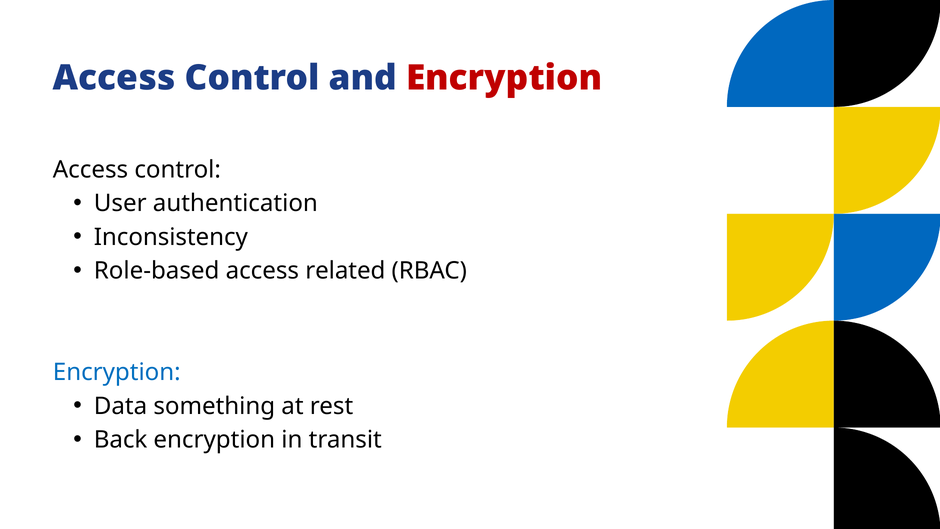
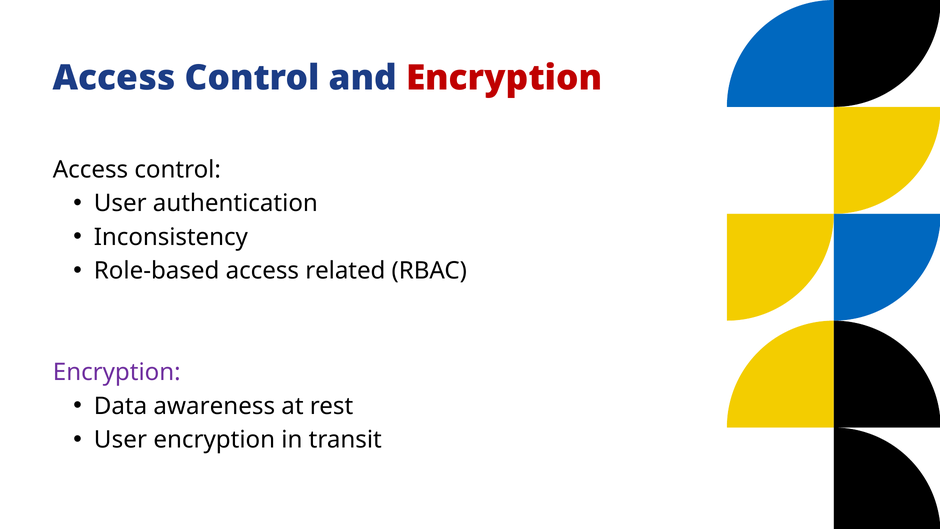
Encryption colour: blue -> purple (117, 372)
something: something -> awareness (214, 406)
Back: Back -> User (120, 440)
